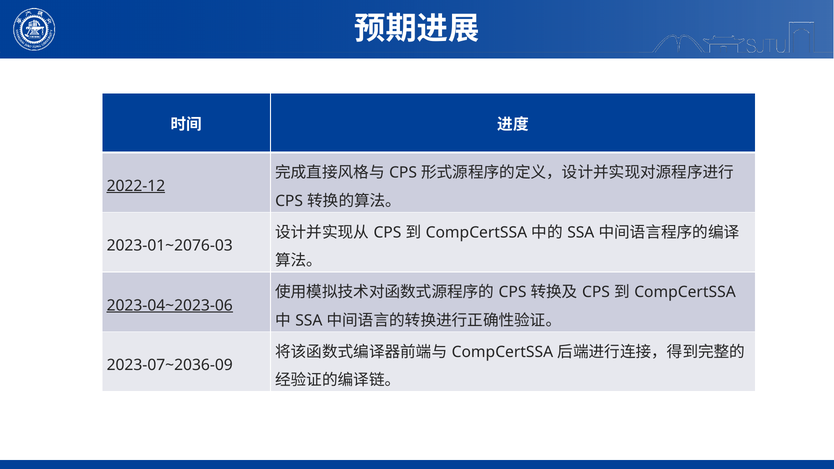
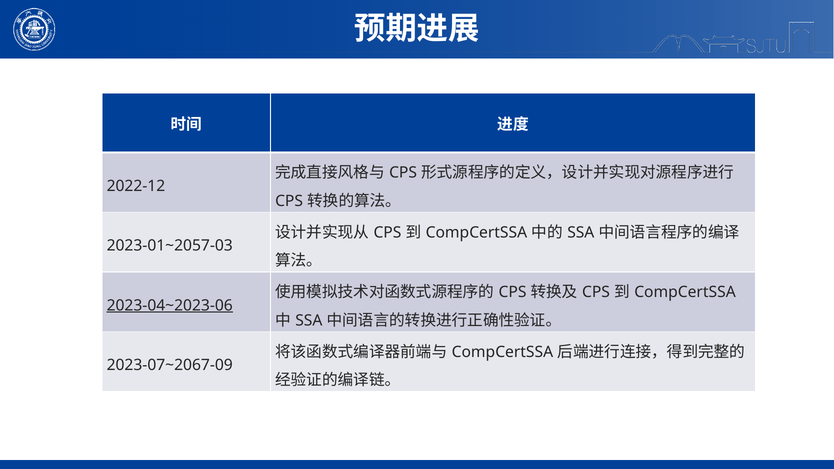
2022-12 underline: present -> none (136, 186)
2023-01~2076-03: 2023-01~2076-03 -> 2023-01~2057-03 (170, 246)
2023-07~2036-09: 2023-07~2036-09 -> 2023-07~2067-09 (170, 365)
